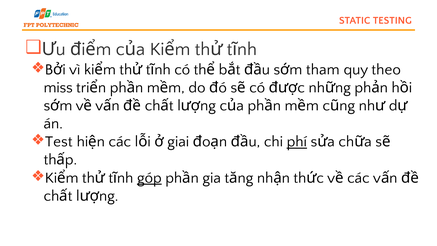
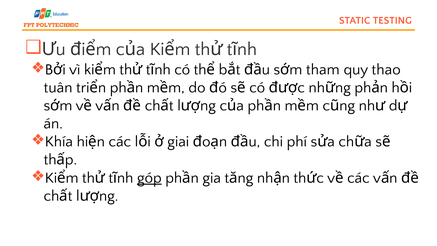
theo: theo -> thao (386, 69)
miss: miss -> tuân (58, 87)
Test: Test -> Khía (59, 142)
phí underline: present -> none (297, 142)
